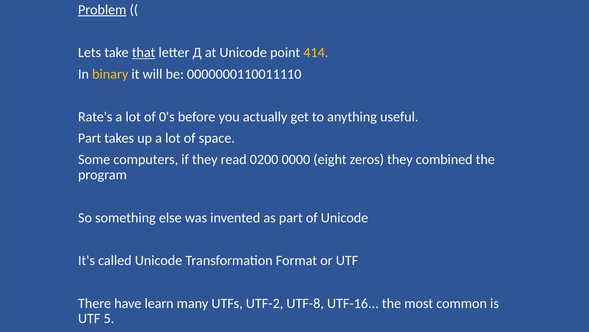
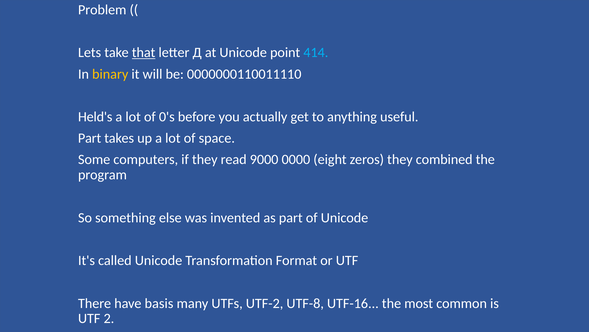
Problem underline: present -> none (102, 10)
414 colour: yellow -> light blue (316, 52)
Rate's: Rate's -> Held's (95, 117)
0200: 0200 -> 9000 (264, 159)
learn: learn -> basis (159, 303)
5: 5 -> 2 (109, 318)
